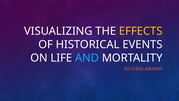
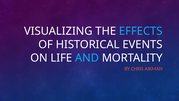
EFFECTS colour: yellow -> light blue (141, 31)
